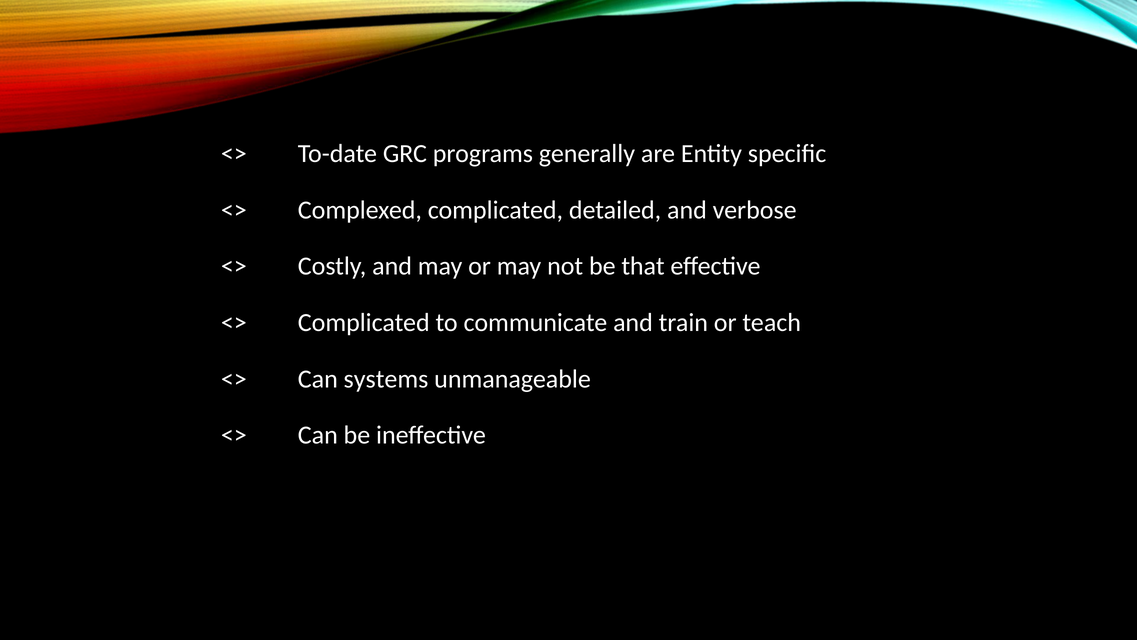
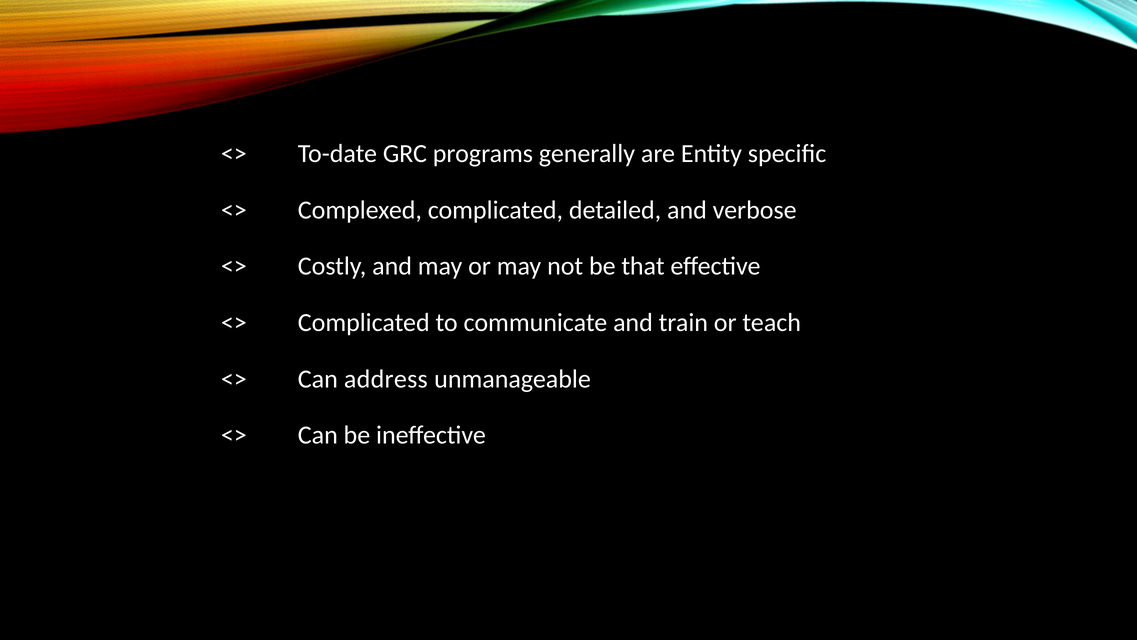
systems: systems -> address (386, 379)
